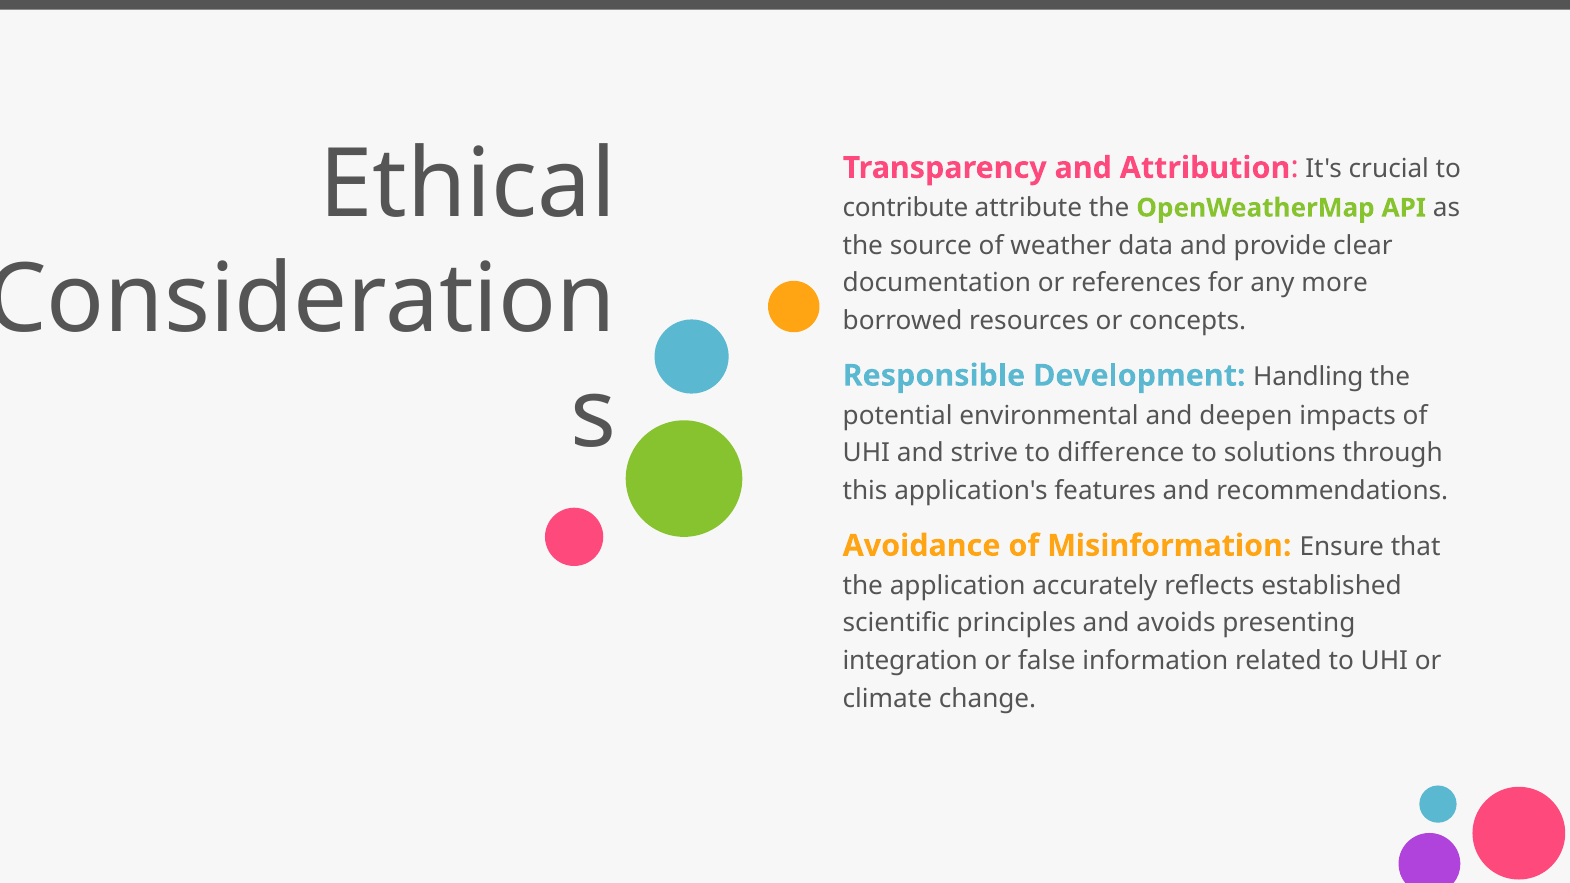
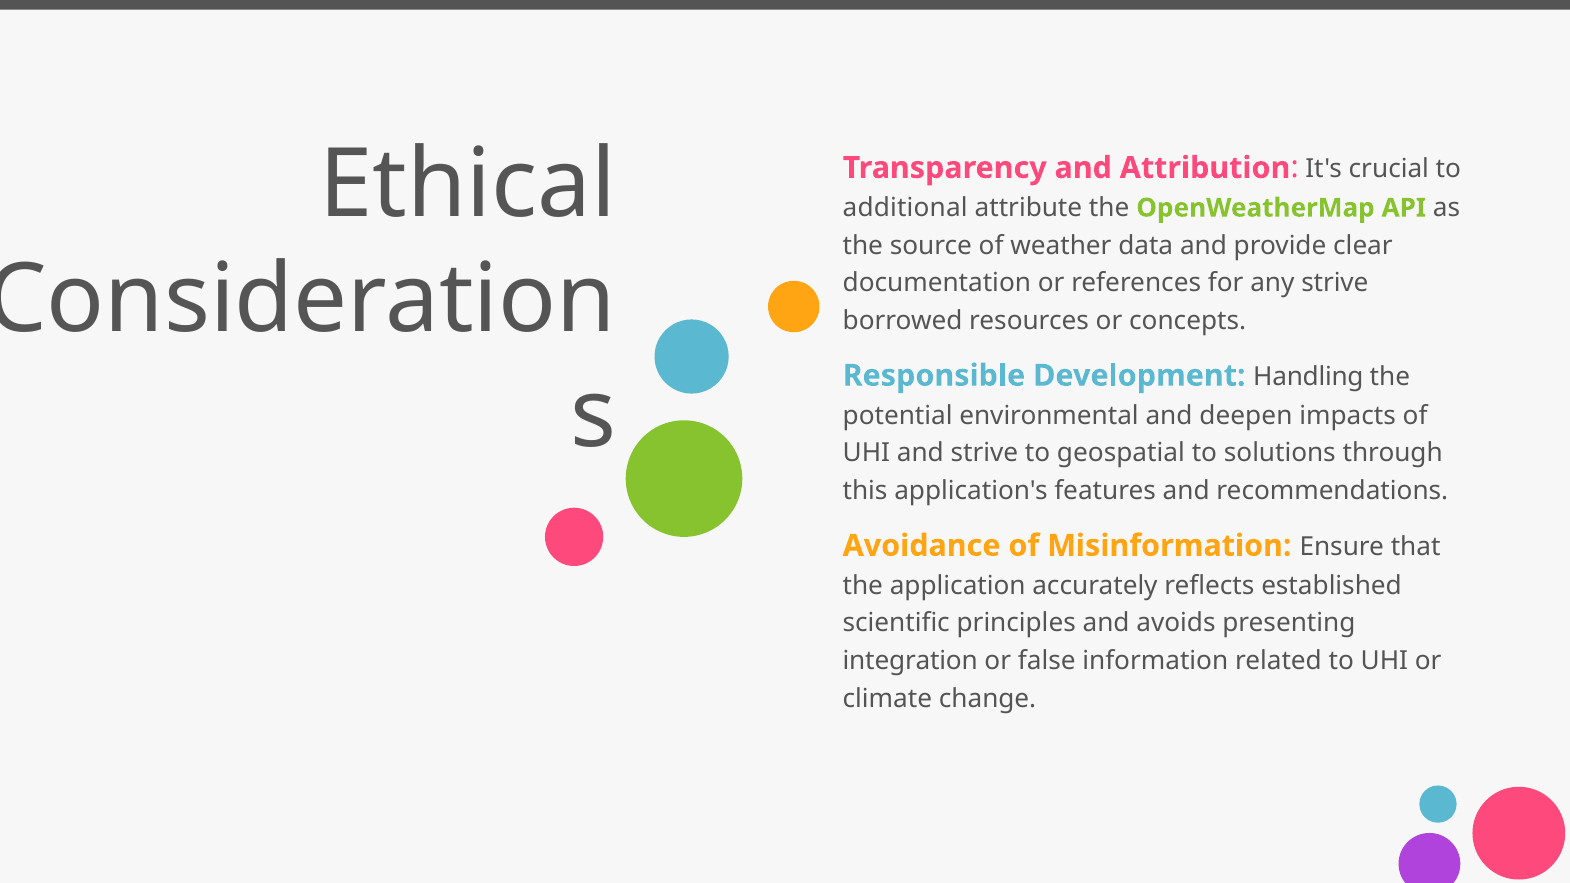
contribute: contribute -> additional (905, 208)
any more: more -> strive (1335, 283)
difference: difference -> geospatial (1121, 453)
